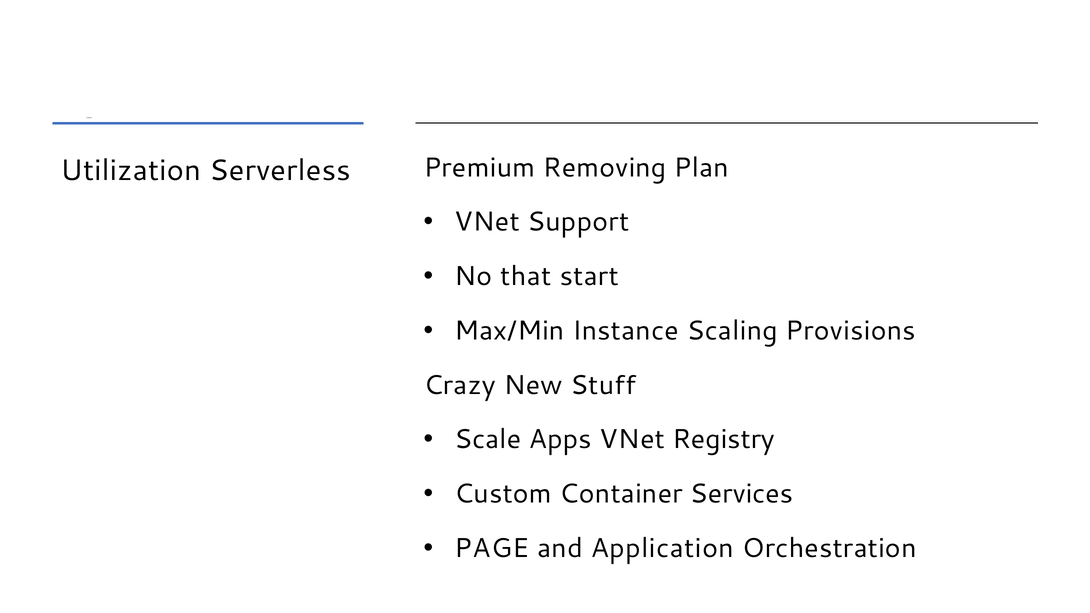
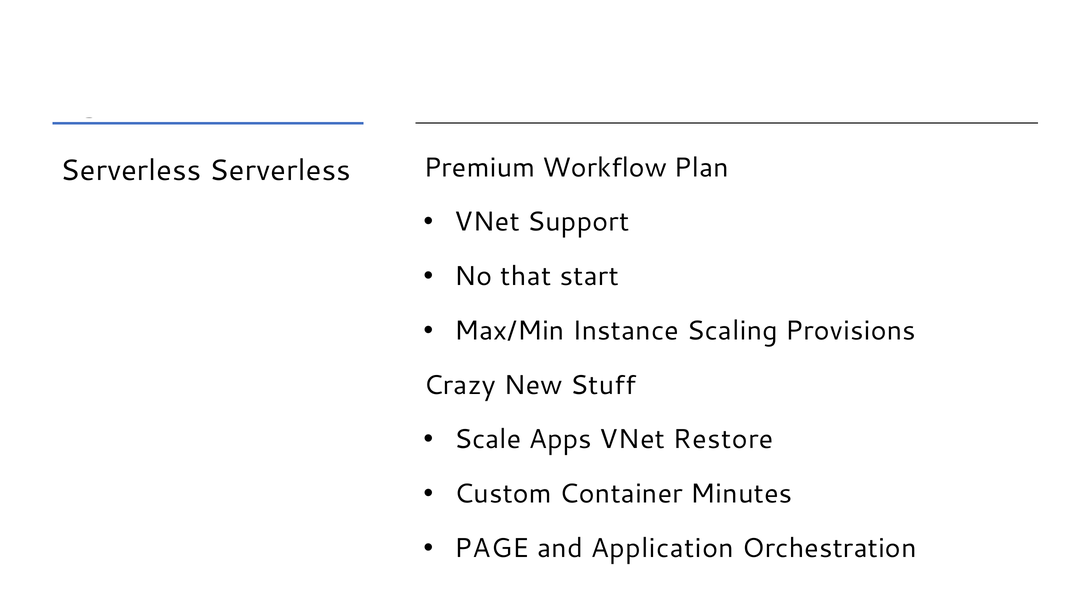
Utilization: Utilization -> Serverless (131, 171)
Removing: Removing -> Workflow (605, 168)
Registry: Registry -> Restore (723, 440)
Services: Services -> Minutes (741, 494)
